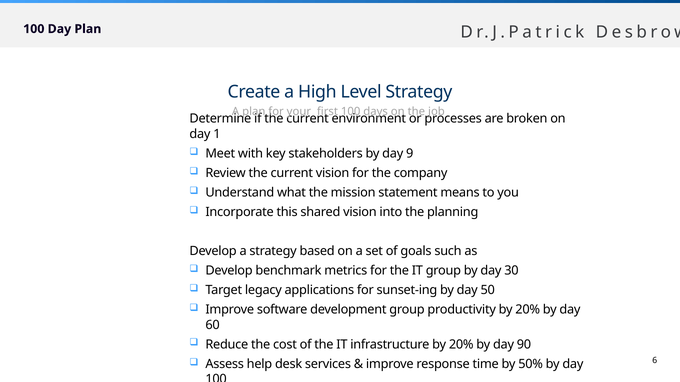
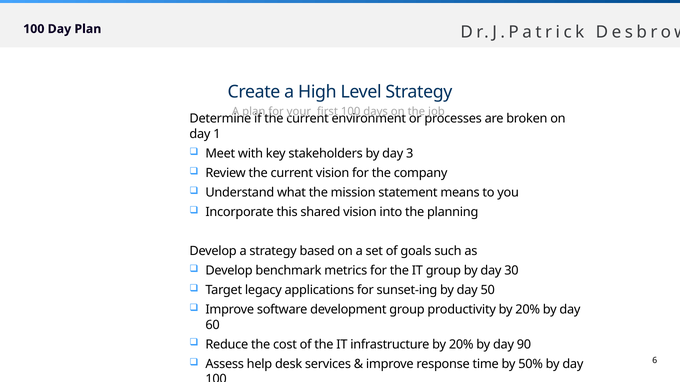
9: 9 -> 3 (410, 154)
